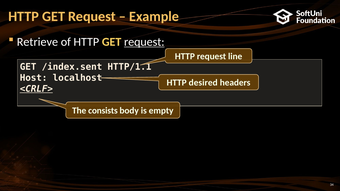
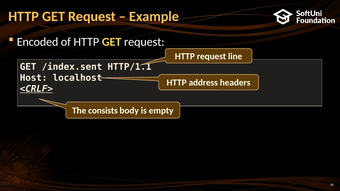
Retrieve: Retrieve -> Encoded (38, 42)
request underline: present -> none (144, 42)
desired: desired -> address (203, 83)
